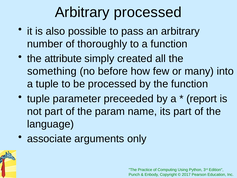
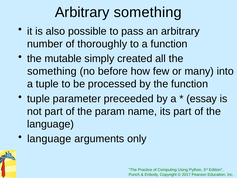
Arbitrary processed: processed -> something (148, 12)
attribute: attribute -> mutable (63, 59)
report: report -> essay (202, 99)
associate: associate -> language (49, 139)
